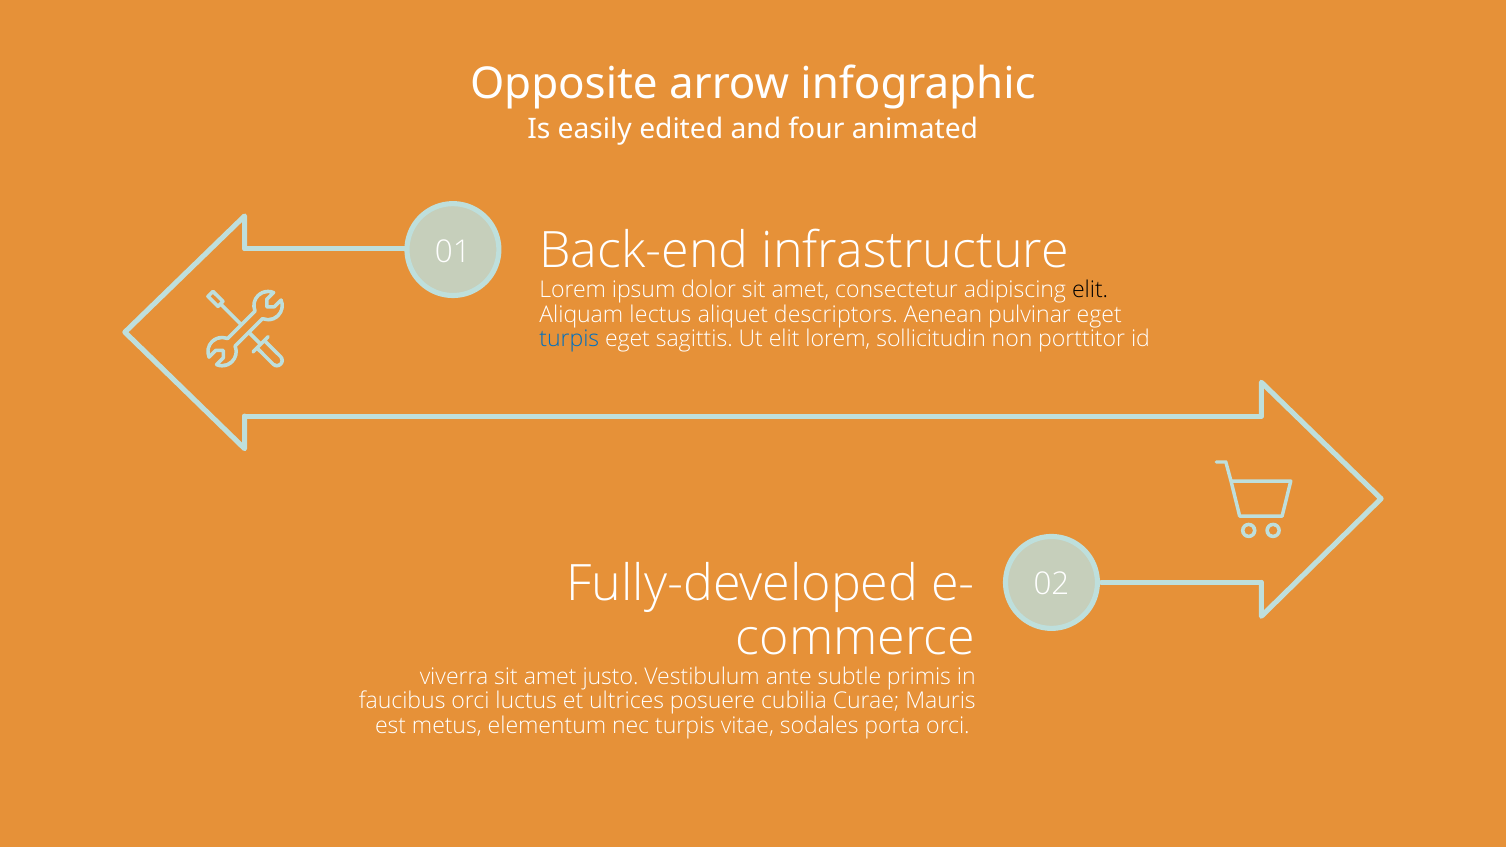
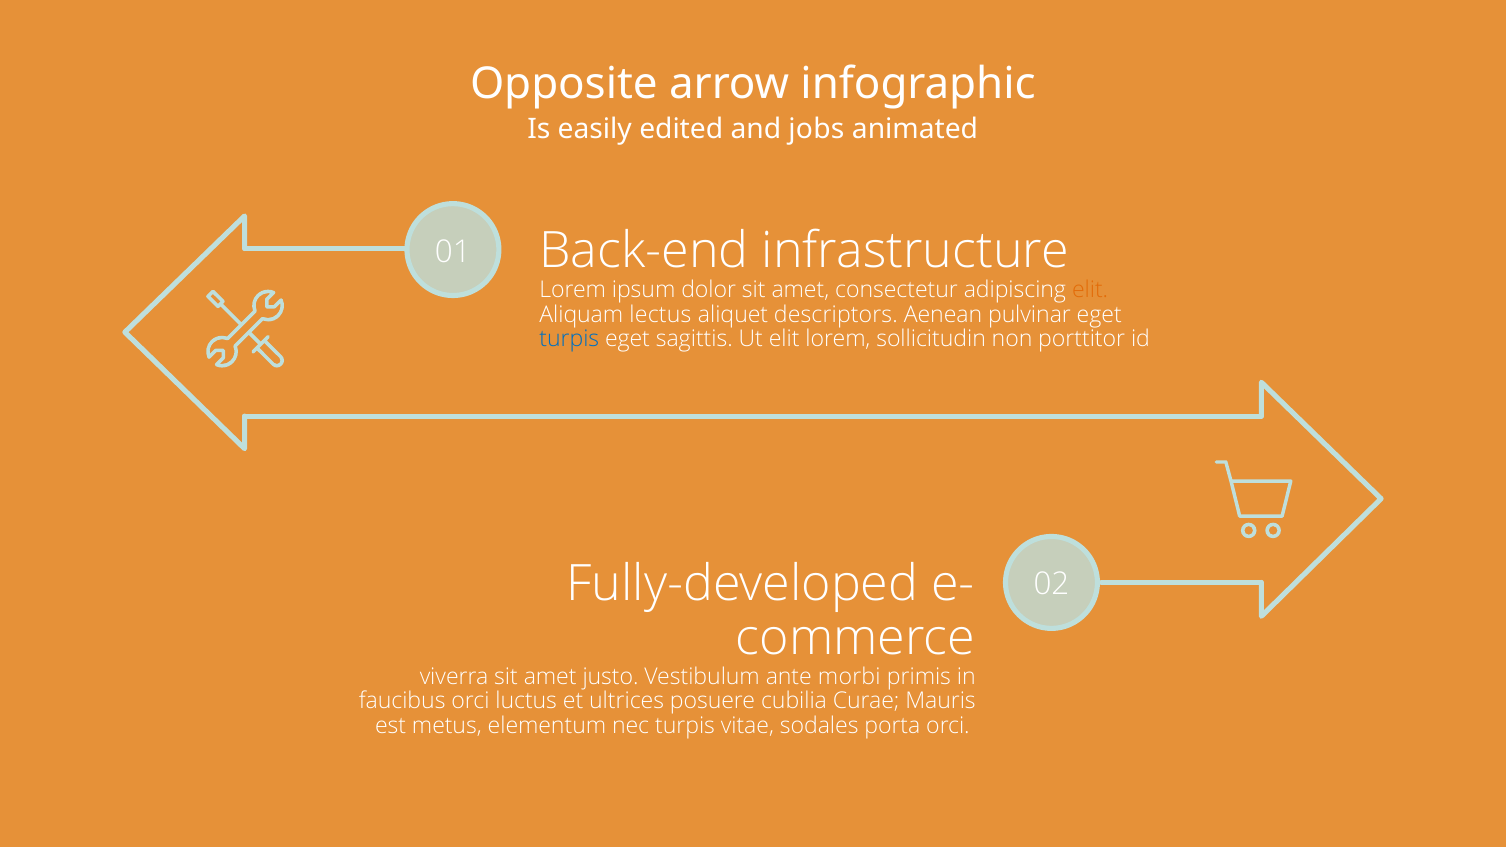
four: four -> jobs (816, 129)
elit colour: black -> orange (1090, 290)
subtle: subtle -> morbi (849, 677)
